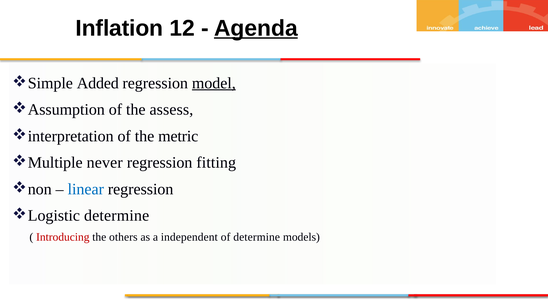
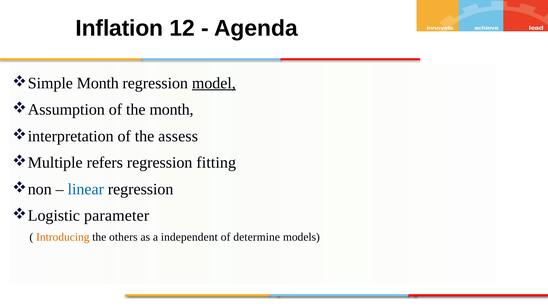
Agenda underline: present -> none (256, 28)
Added: Added -> Month (98, 83)
the assess: assess -> month (172, 110)
metric: metric -> assess (178, 136)
never: never -> refers (105, 163)
determine: determine -> parameter (117, 216)
Introducing colour: red -> orange (63, 237)
